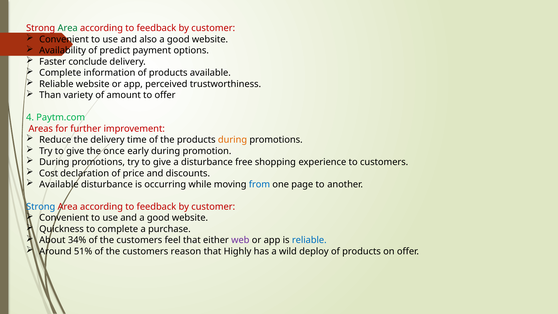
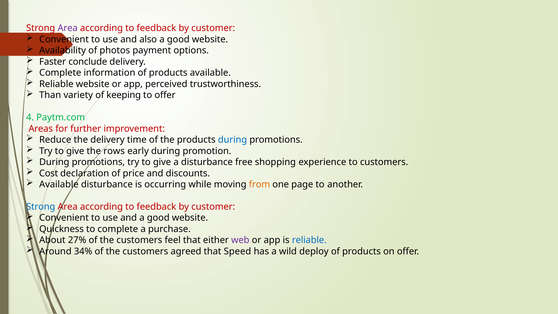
Area colour: green -> purple (68, 28)
predict: predict -> photos (115, 50)
amount: amount -> keeping (124, 95)
during colour: orange -> blue (233, 140)
once: once -> rows (114, 151)
from colour: blue -> orange (259, 184)
34%: 34% -> 27% (77, 240)
51%: 51% -> 34% (83, 251)
reason: reason -> agreed (186, 251)
Highly: Highly -> Speed (237, 251)
